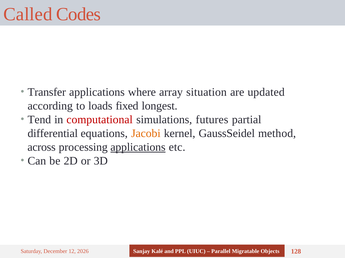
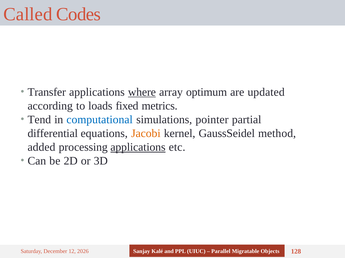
where underline: none -> present (142, 92)
situation: situation -> optimum (207, 92)
longest: longest -> metrics (160, 106)
computational colour: red -> blue (100, 120)
futures: futures -> pointer (212, 120)
across: across -> added (41, 148)
